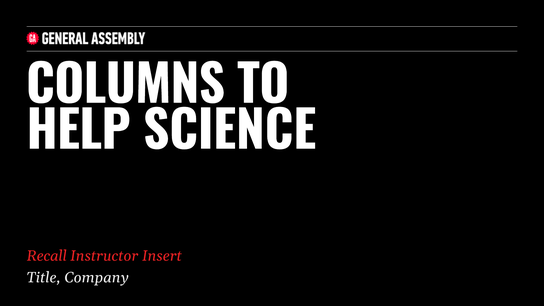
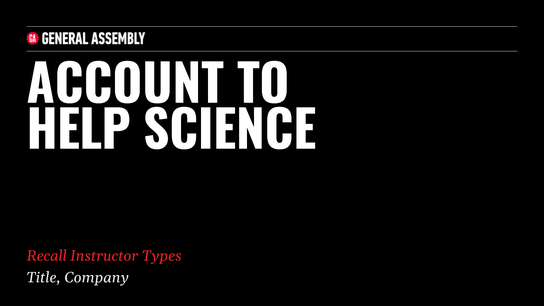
COLUMNS: COLUMNS -> ACCOUNT (125, 86)
Insert: Insert -> Types (162, 255)
